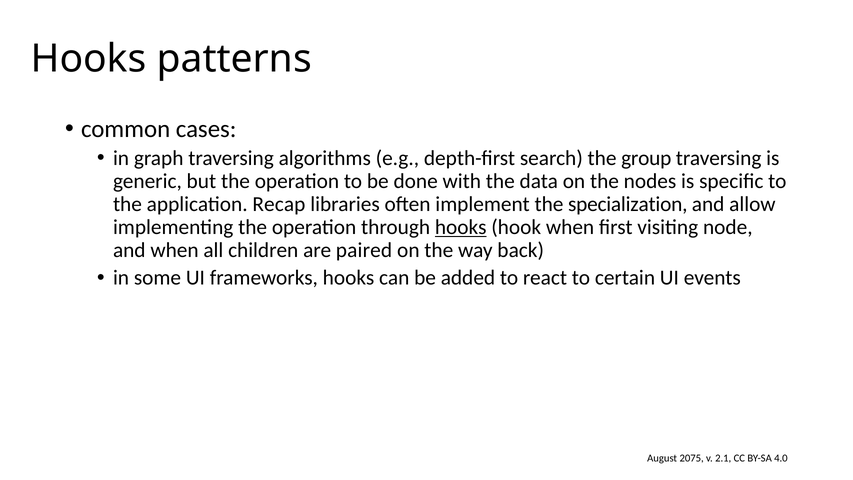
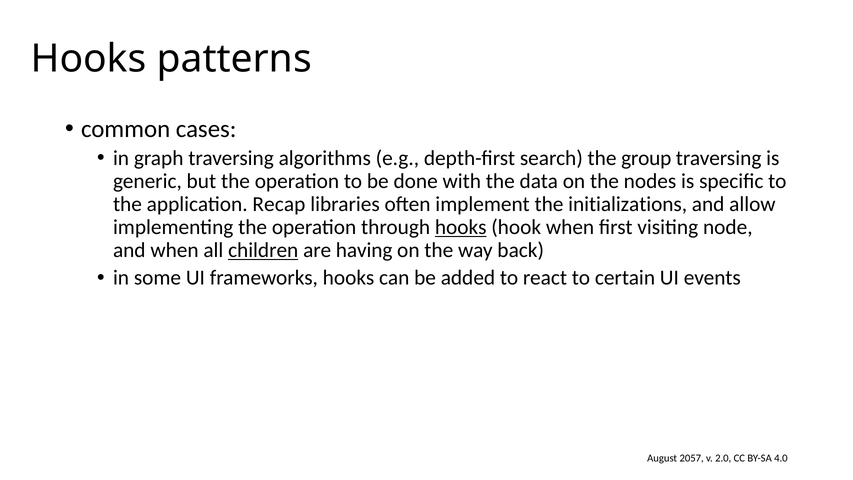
specialization: specialization -> initializations (628, 204)
children underline: none -> present (263, 250)
paired: paired -> having (364, 250)
2075: 2075 -> 2057 (692, 458)
2.1: 2.1 -> 2.0 (723, 458)
